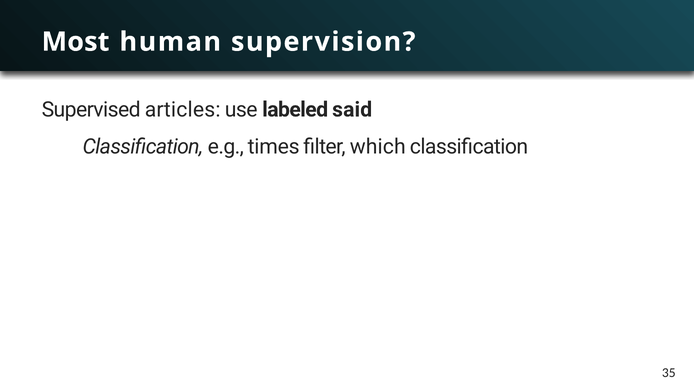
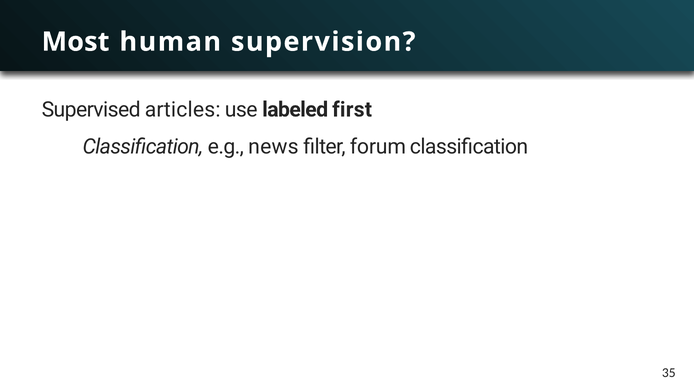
said: said -> first (352, 110)
times: times -> news (273, 147)
which: which -> forum (378, 147)
